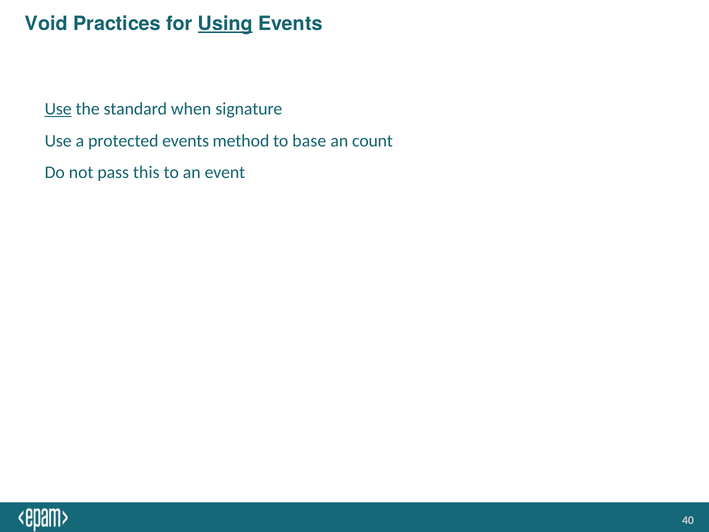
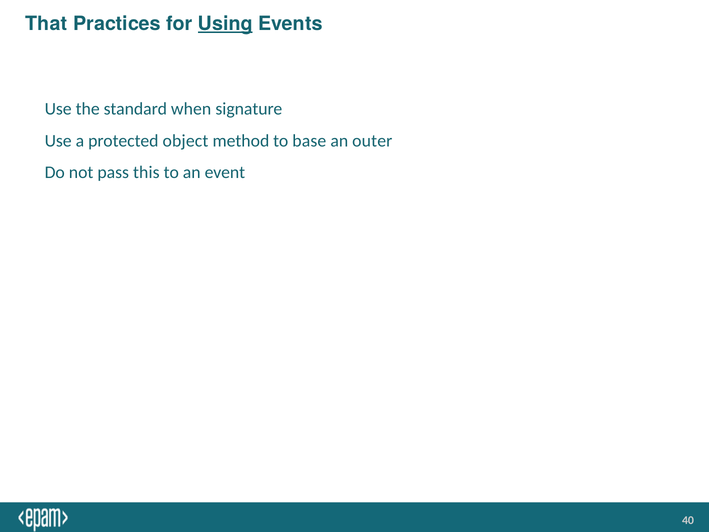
Void: Void -> That (46, 24)
Use underline: present -> none (58, 109)
protected events: events -> object (185, 141)
count: count -> outer (372, 141)
